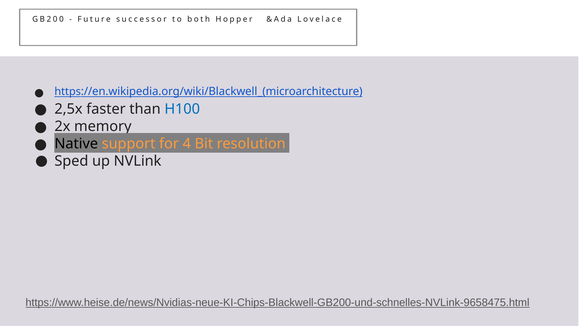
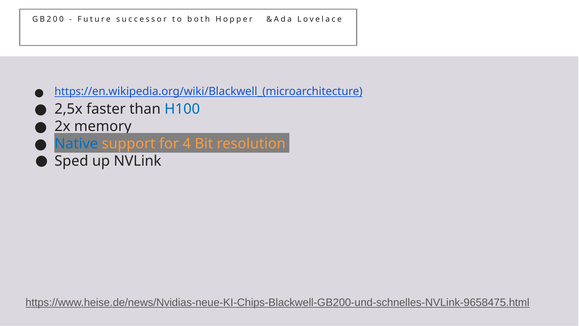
Native colour: black -> blue (76, 144)
